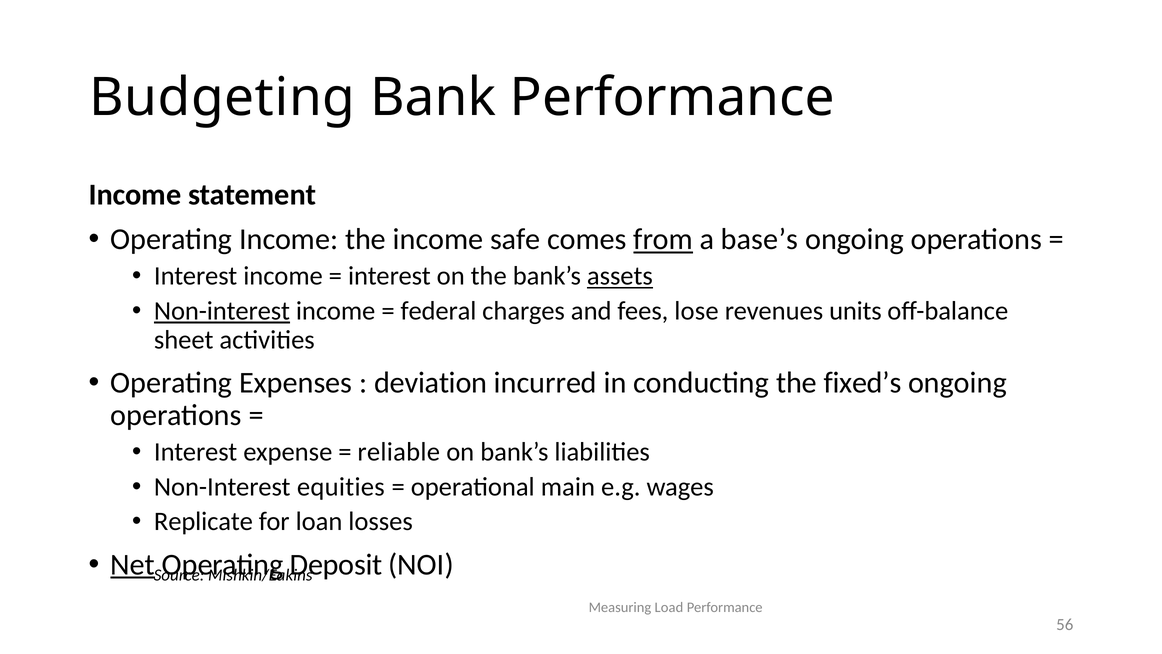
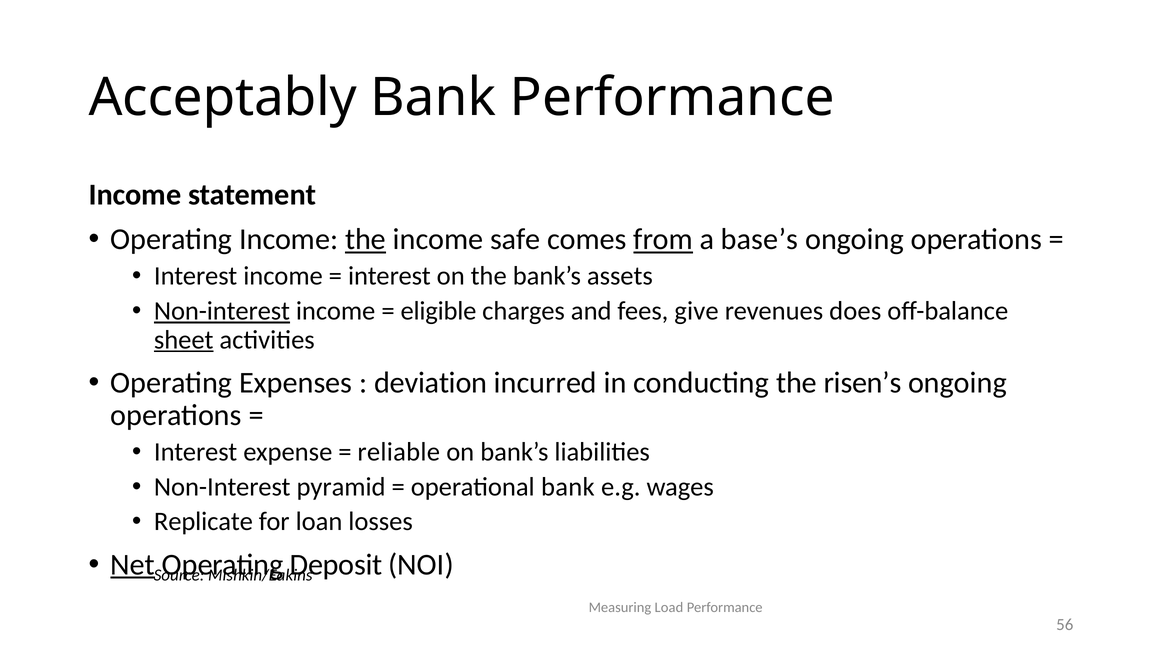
Budgeting: Budgeting -> Acceptably (223, 98)
the underline: none -> present (366, 239)
assets underline: present -> none (620, 276)
federal: federal -> eligible (439, 311)
lose: lose -> give (697, 311)
units: units -> does (855, 311)
sheet underline: none -> present (184, 340)
fixed’s: fixed’s -> risen’s (863, 382)
equities: equities -> pyramid (341, 487)
operational main: main -> bank (568, 487)
